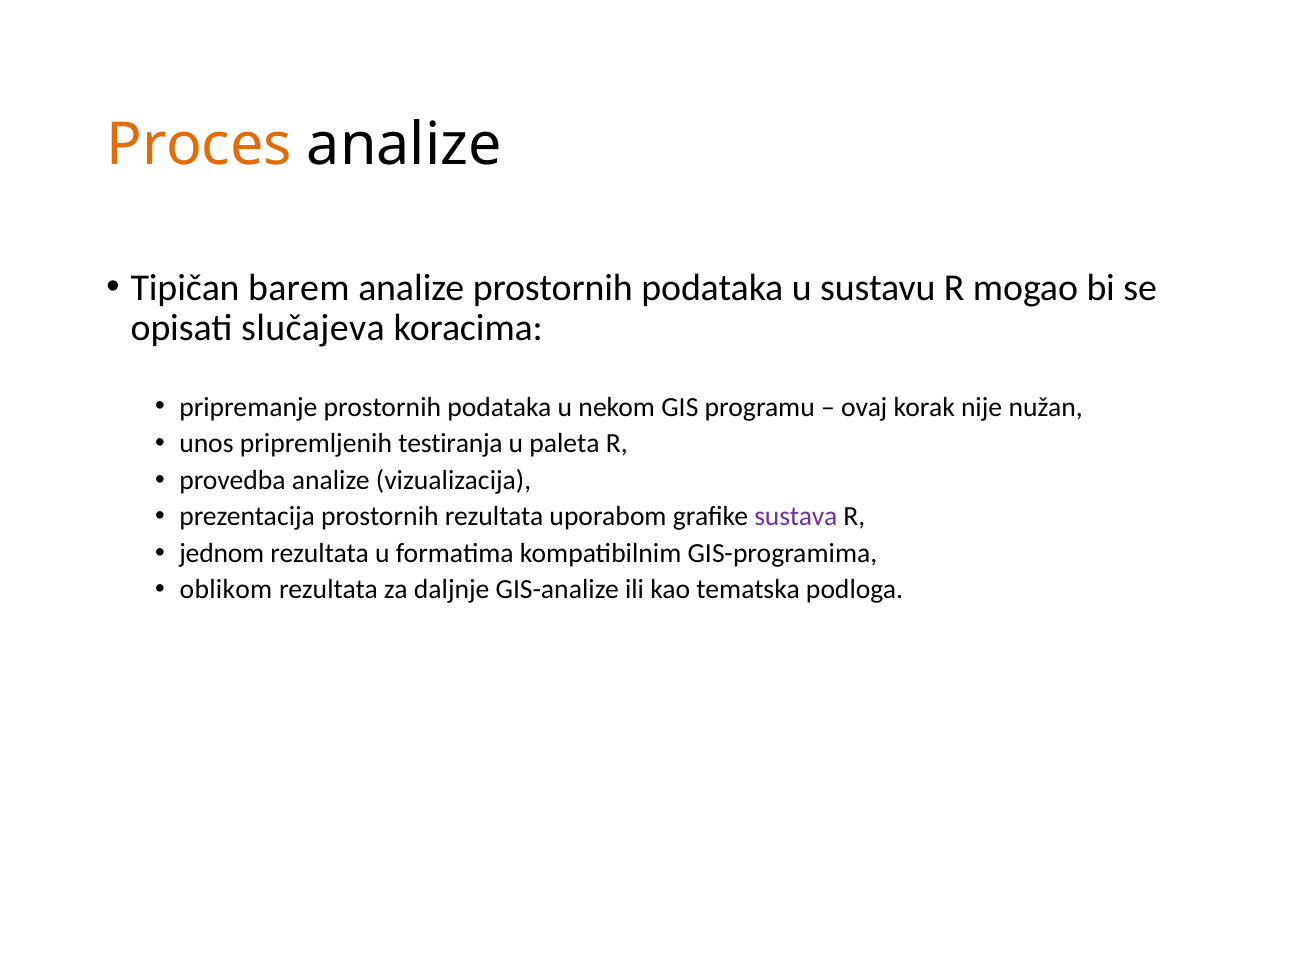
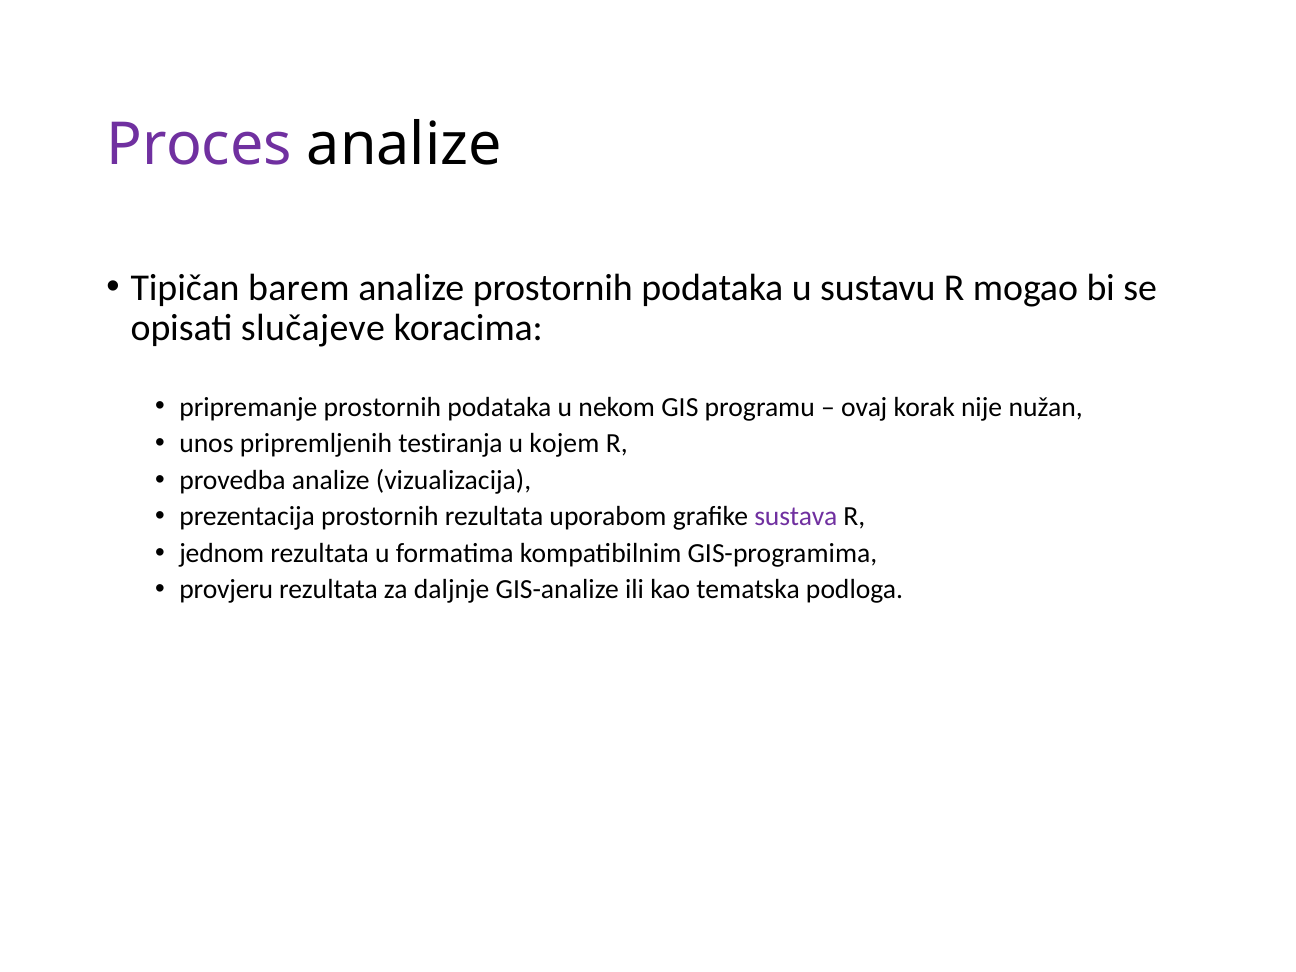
Proces colour: orange -> purple (199, 145)
slučajeva: slučajeva -> slučajeve (313, 328)
paleta: paleta -> kojem (564, 444)
oblikom: oblikom -> provjeru (226, 590)
